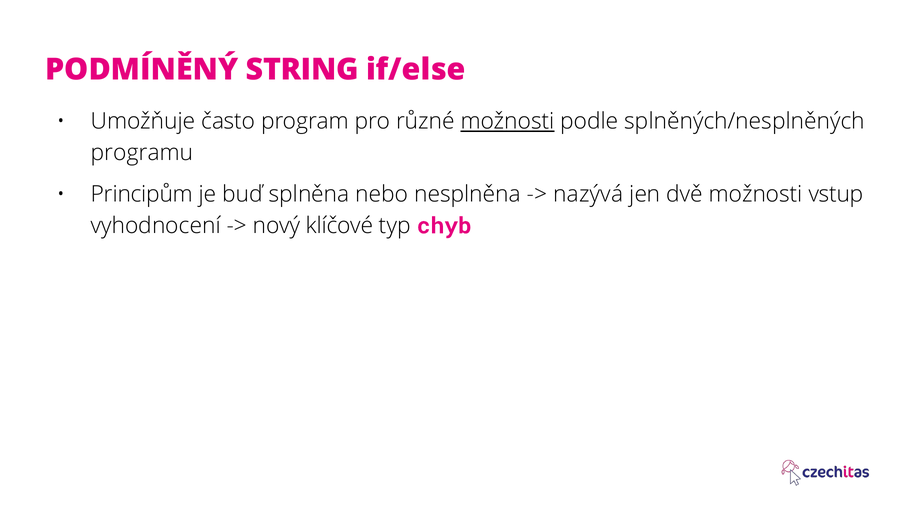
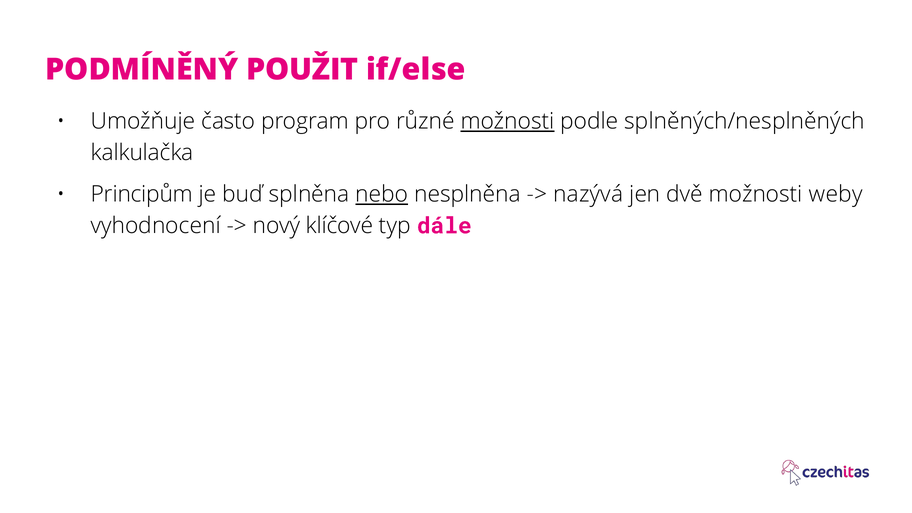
STRING: STRING -> POUŽIT (302, 70)
programu: programu -> kalkulačka (142, 153)
nebo underline: none -> present (382, 194)
vstup: vstup -> weby (836, 194)
chyb: chyb -> dále (444, 226)
